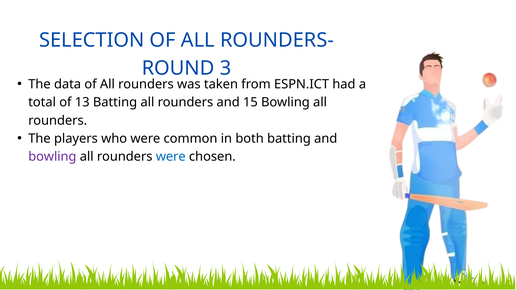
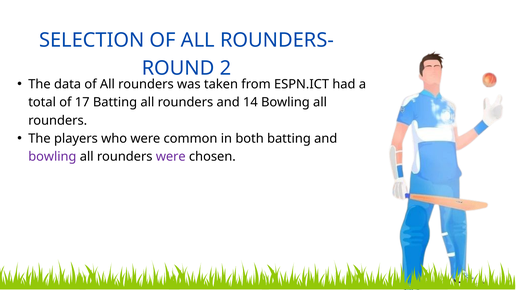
3: 3 -> 2 (225, 68)
13: 13 -> 17 (82, 102)
15: 15 -> 14 (250, 102)
were colour: blue -> purple (171, 157)
